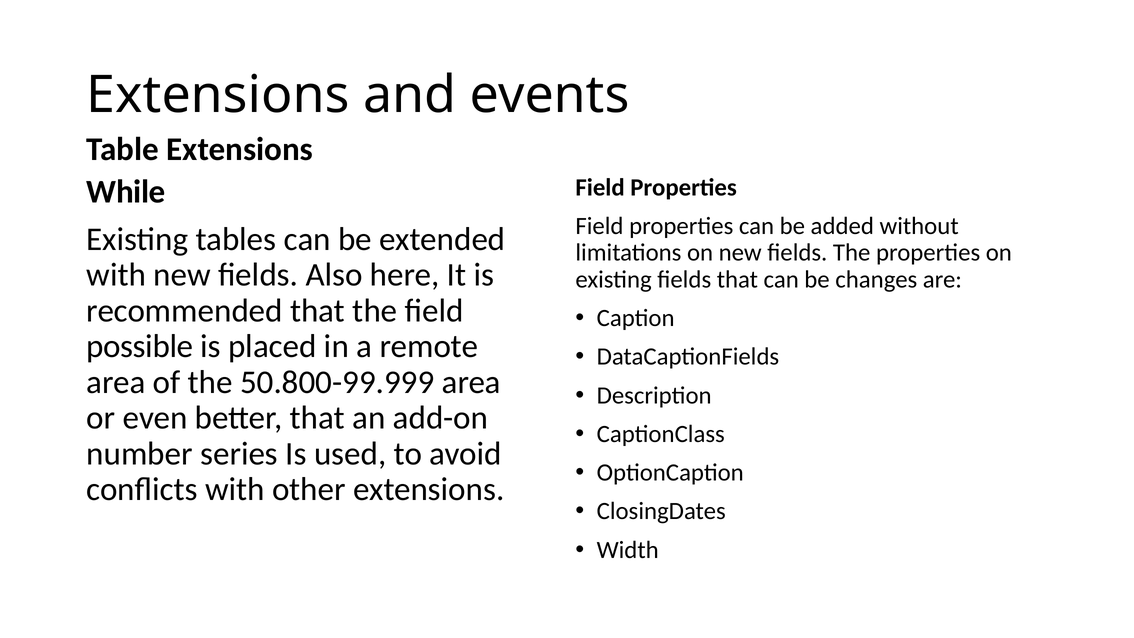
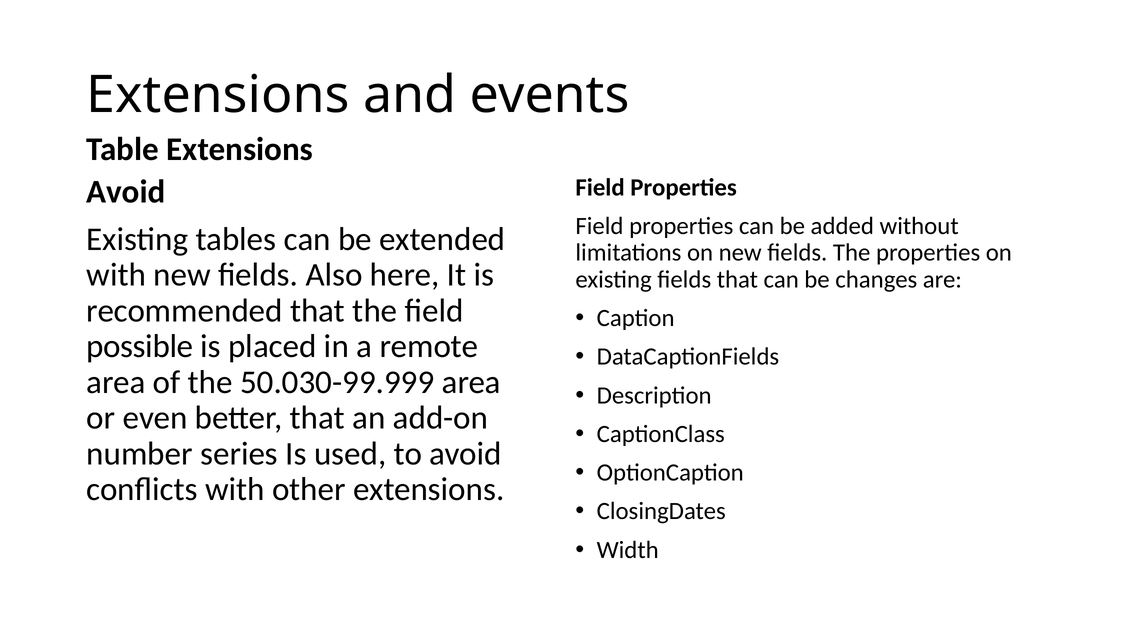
While: While -> Avoid (126, 192)
50.800-99.999: 50.800-99.999 -> 50.030-99.999 (337, 382)
